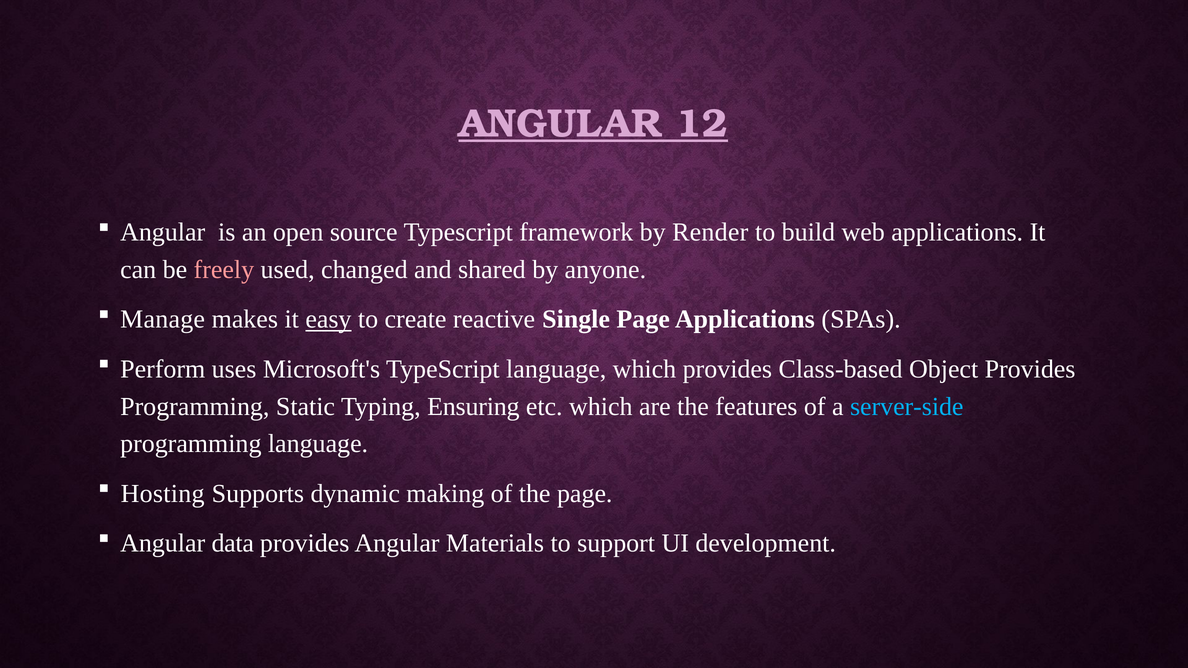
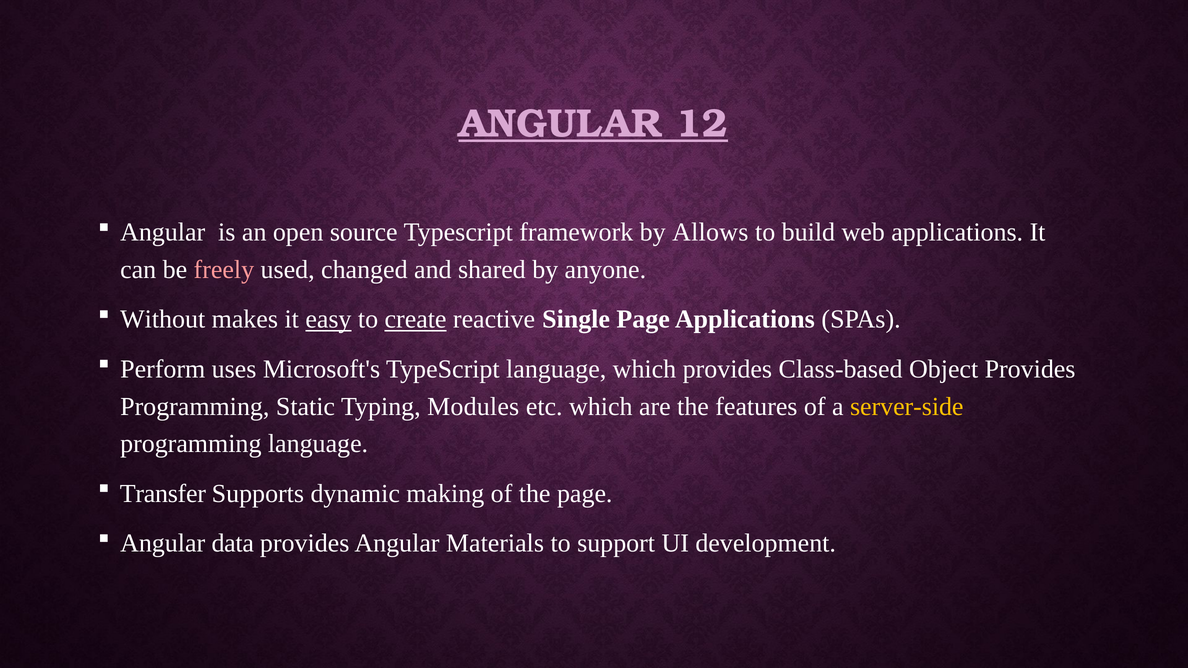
Render: Render -> Allows (710, 232)
Manage: Manage -> Without (163, 319)
create underline: none -> present (416, 319)
Ensuring: Ensuring -> Modules (473, 407)
server-side colour: light blue -> yellow (907, 407)
Hosting: Hosting -> Transfer (163, 494)
